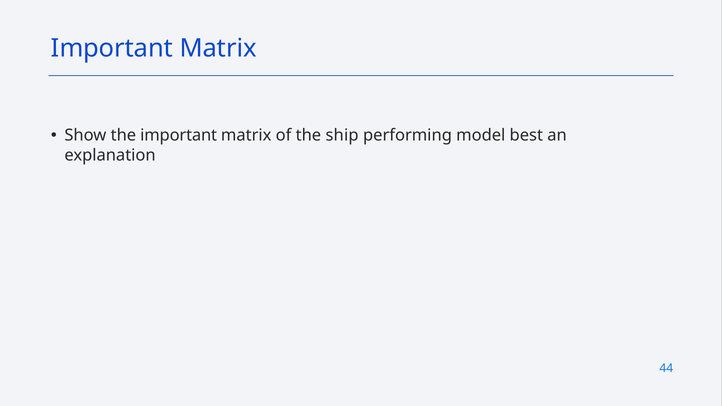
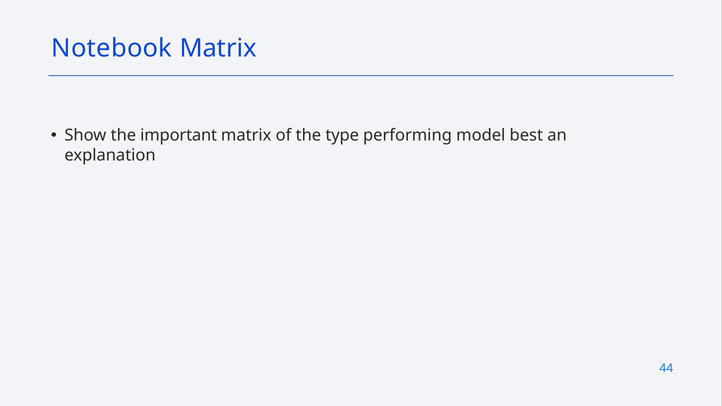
Important: Important -> Notebook (112, 48)
ship: ship -> type (342, 136)
